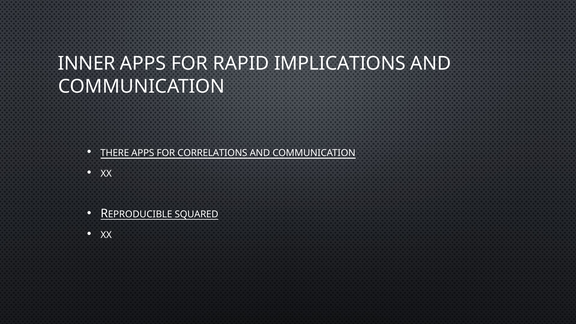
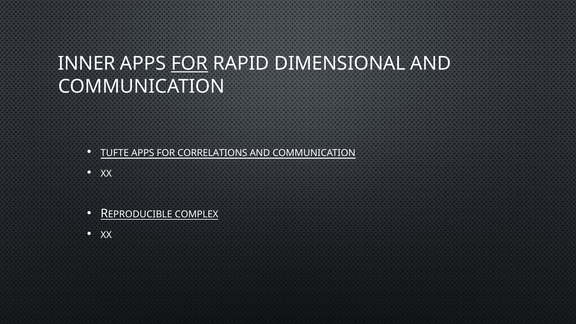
FOR underline: none -> present (189, 64)
IMPLICATIONS: IMPLICATIONS -> DIMENSIONAL (340, 64)
THERE: THERE -> TUFTE (115, 153)
SQUARED: SQUARED -> COMPLEX (197, 214)
